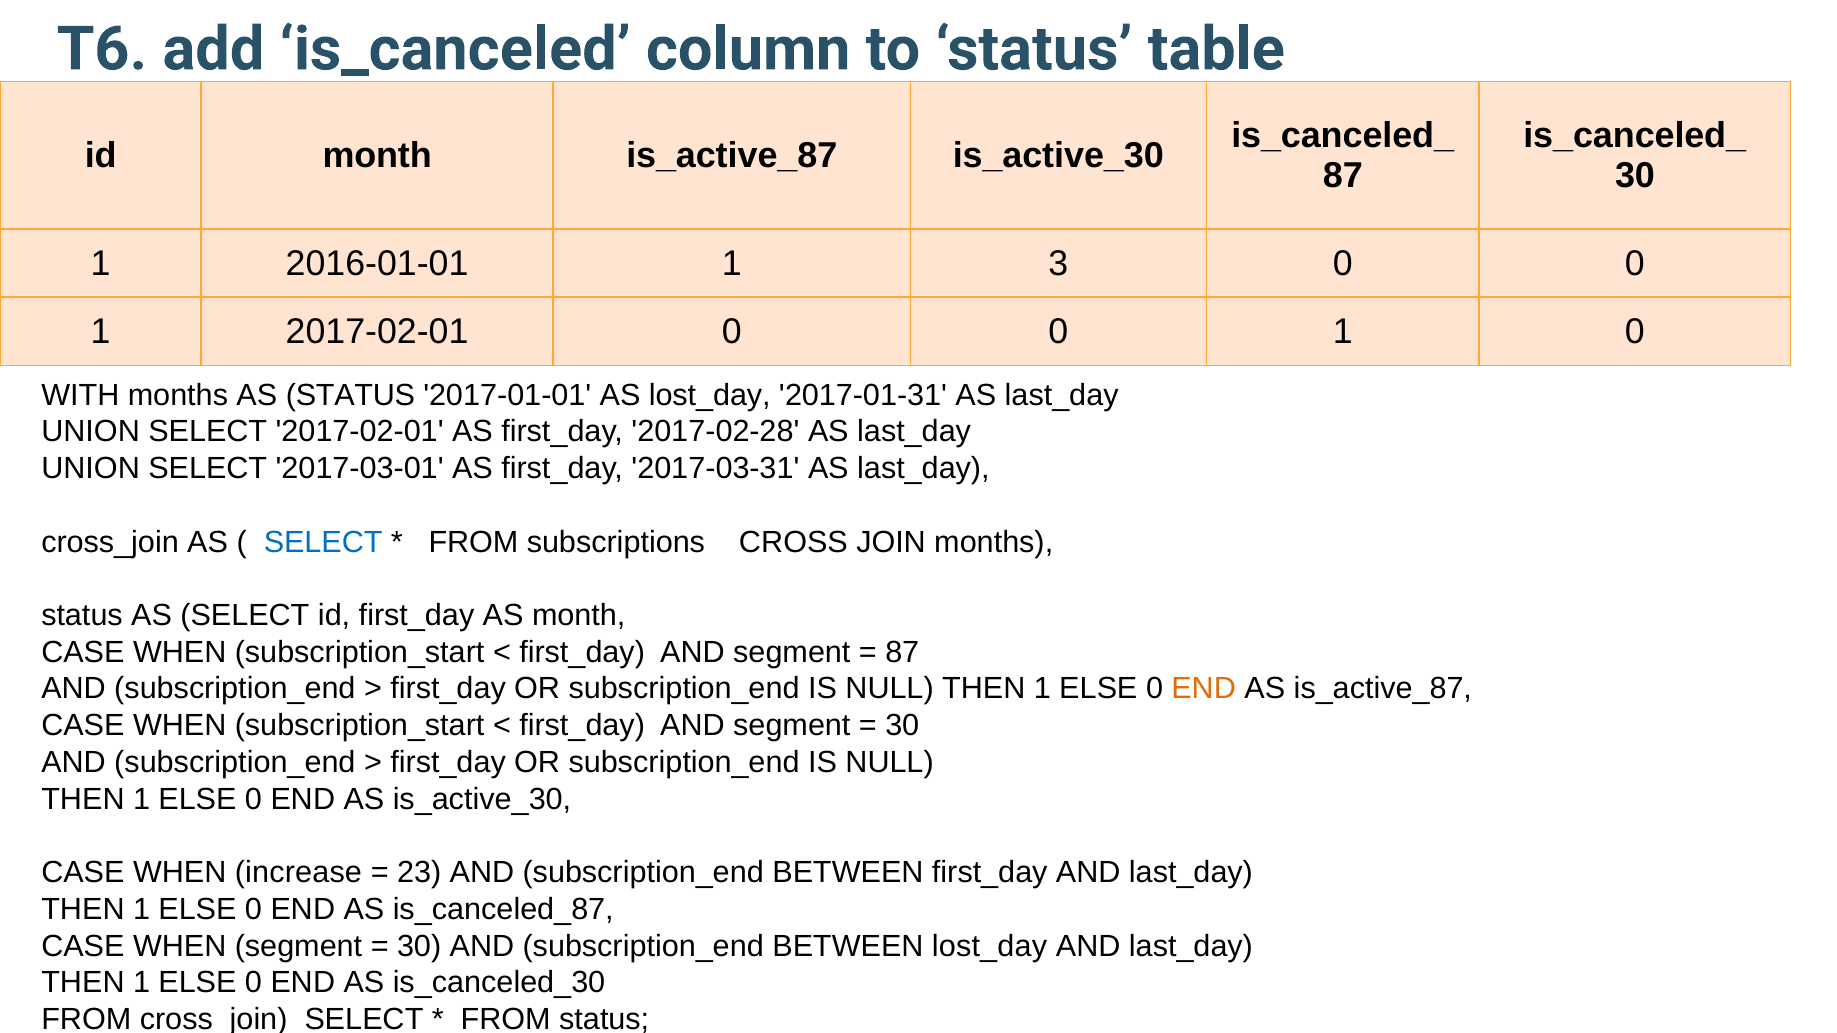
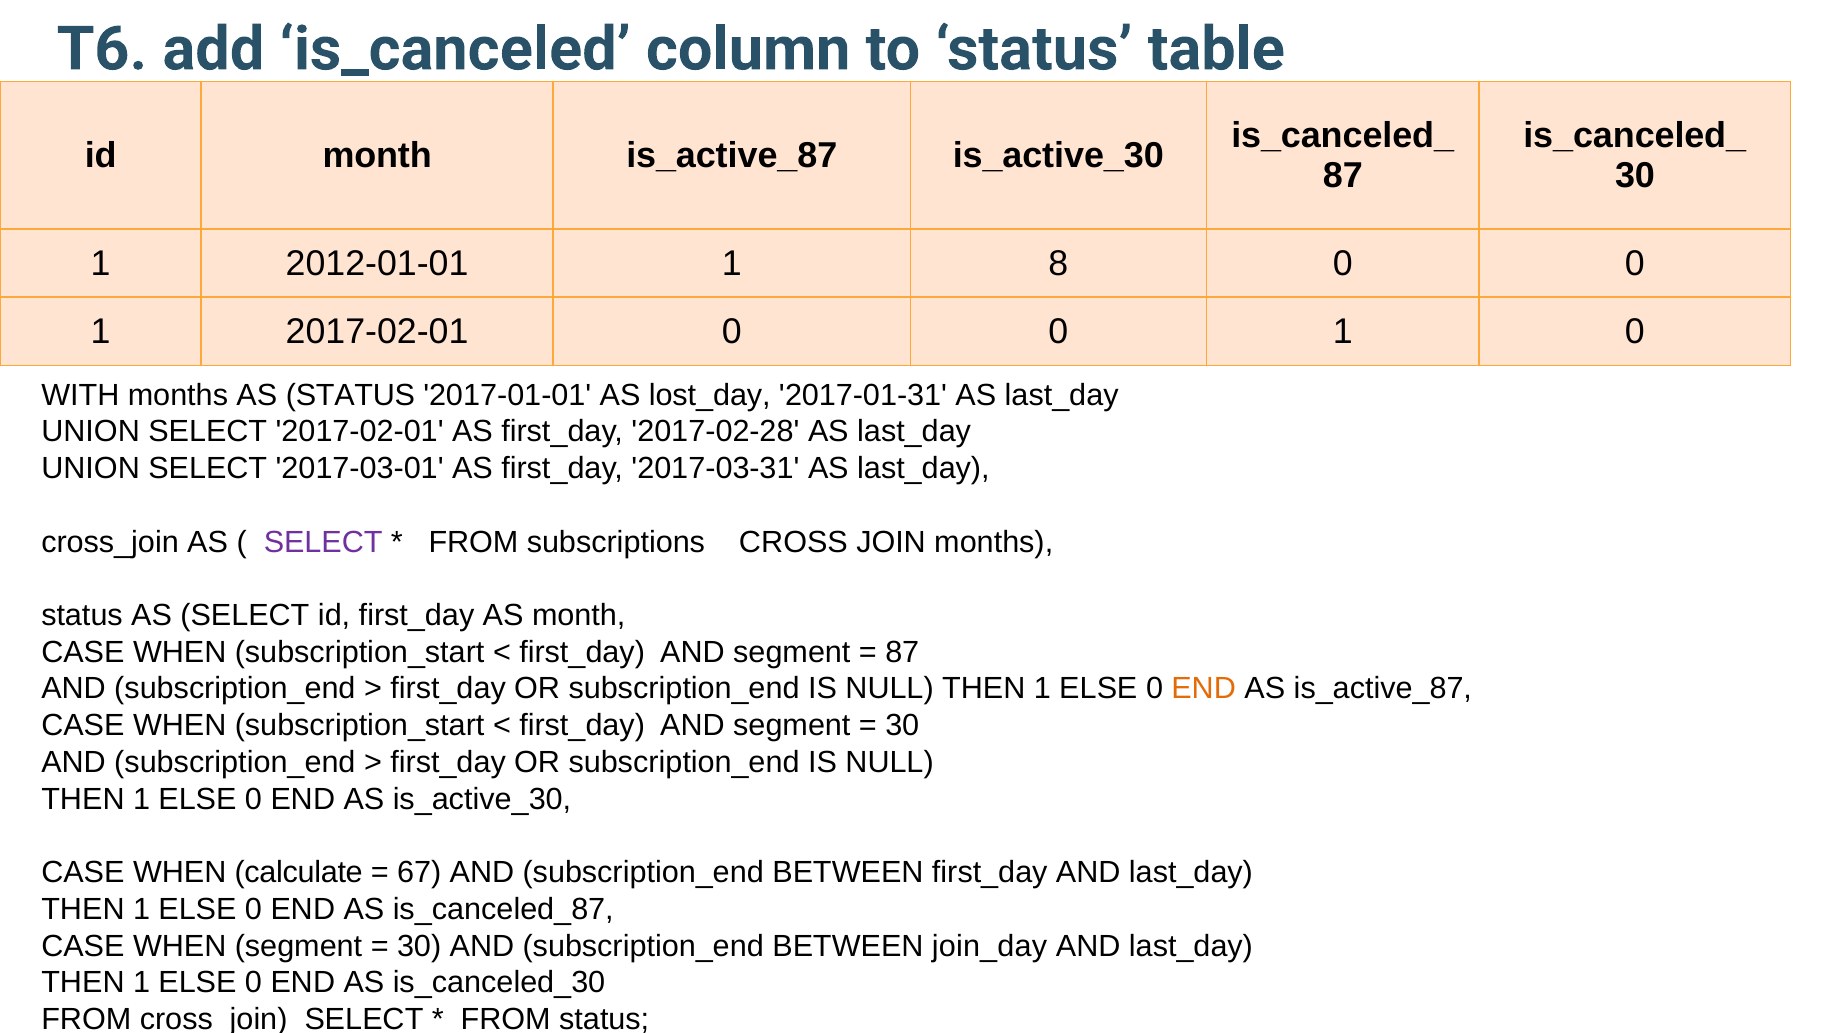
2016-01-01: 2016-01-01 -> 2012-01-01 (377, 263)
3: 3 -> 8 (1058, 263)
SELECT colour: blue -> purple (323, 542)
increase: increase -> calculate (299, 873)
23: 23 -> 67 (419, 873)
BETWEEN lost_day: lost_day -> join_day (990, 946)
